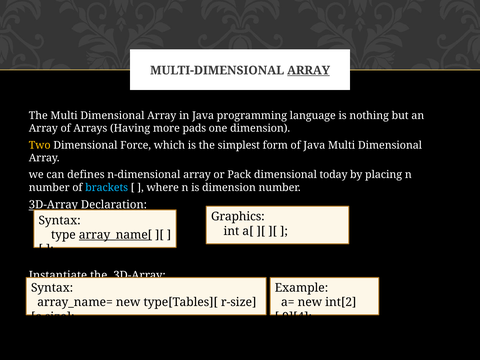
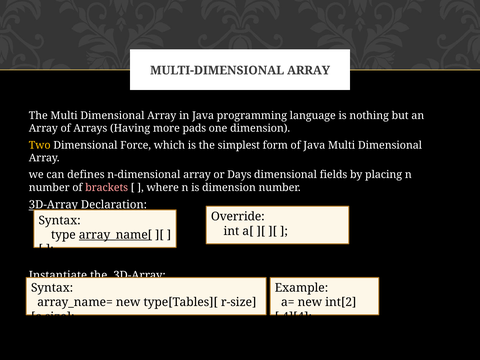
ARRAY underline: present -> none (309, 70)
Pack: Pack -> Days (239, 175)
today: today -> fields (333, 175)
brackets colour: light blue -> pink (107, 188)
Graphics: Graphics -> Override (238, 217)
9][4: 9][4 -> 4][4 (297, 317)
